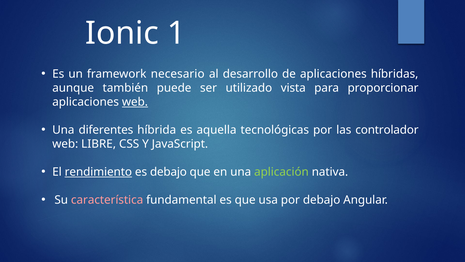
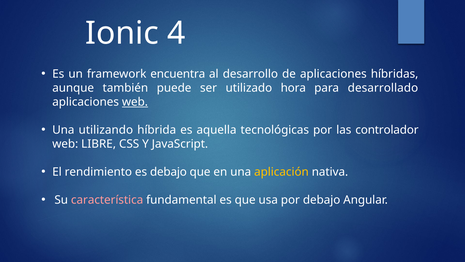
1: 1 -> 4 (176, 33)
necesario: necesario -> encuentra (178, 74)
vista: vista -> hora (293, 88)
proporcionar: proporcionar -> desarrollado (383, 88)
diferentes: diferentes -> utilizando (106, 130)
rendimiento underline: present -> none (98, 172)
aplicación colour: light green -> yellow (281, 172)
